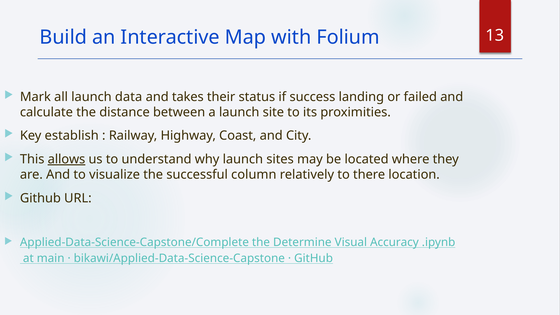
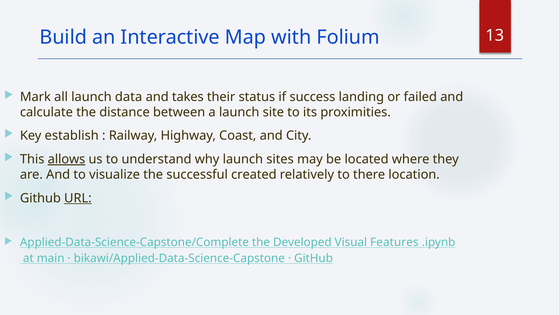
column: column -> created (254, 175)
URL underline: none -> present (78, 198)
Determine: Determine -> Developed (302, 242)
Accuracy: Accuracy -> Features (394, 242)
